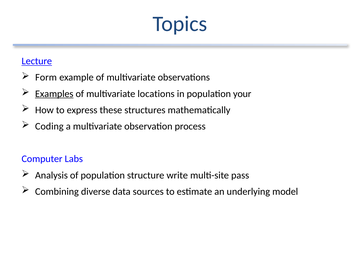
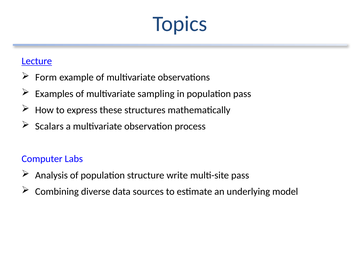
Examples underline: present -> none (54, 94)
locations: locations -> sampling (156, 94)
population your: your -> pass (242, 94)
Coding: Coding -> Scalars (49, 126)
